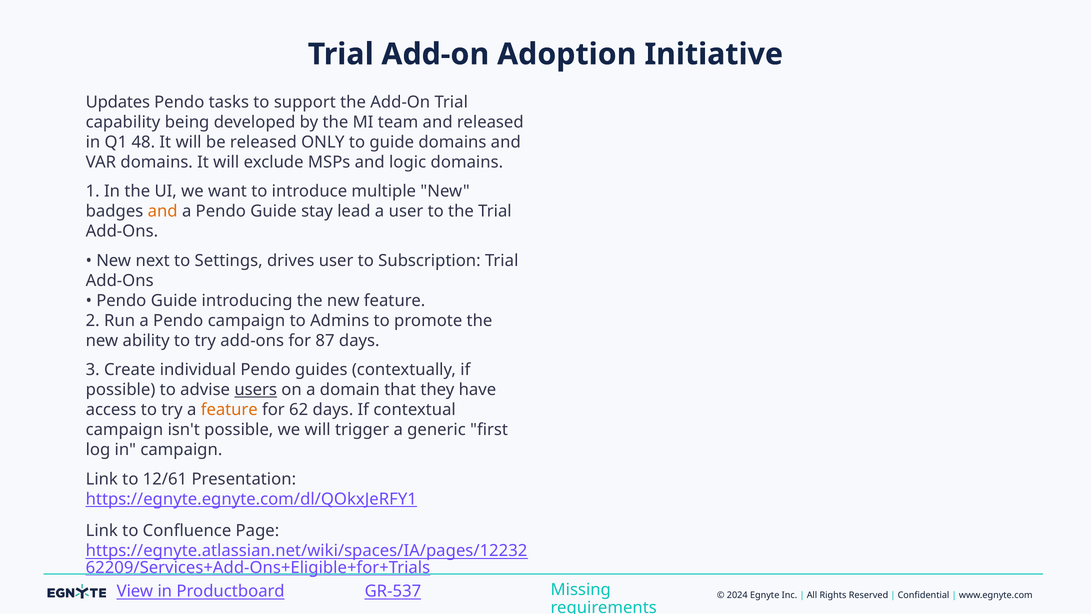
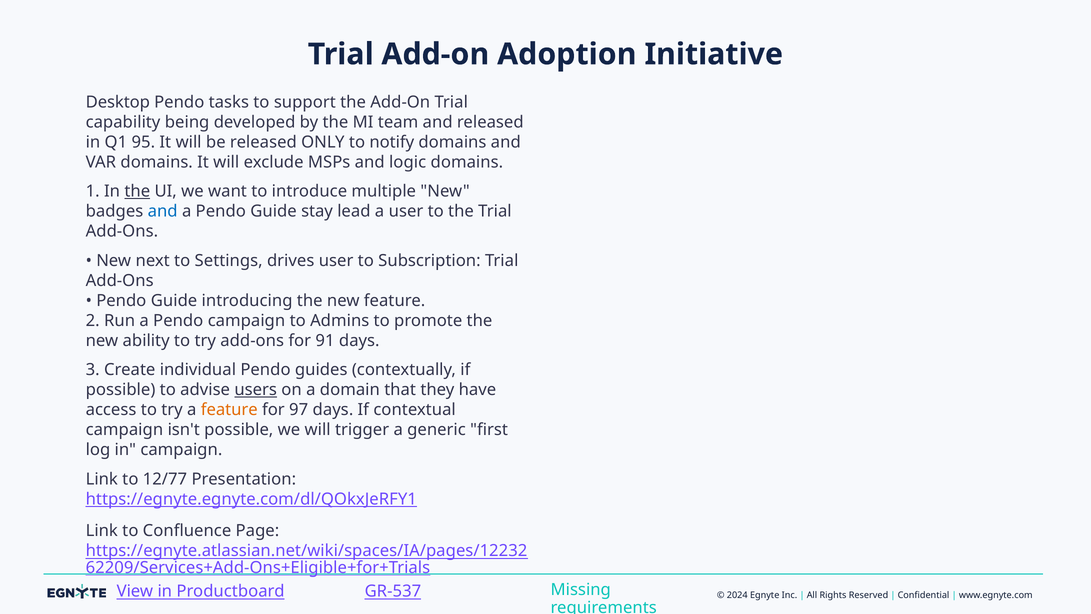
Updates: Updates -> Desktop (118, 102)
48: 48 -> 95 (143, 142)
to guide: guide -> notify (392, 142)
the underline: none -> present (137, 191)
and colour: orange -> blue (163, 211)
87: 87 -> 91 (325, 341)
62: 62 -> 97 (299, 410)
12/61: 12/61 -> 12/77 (165, 479)
